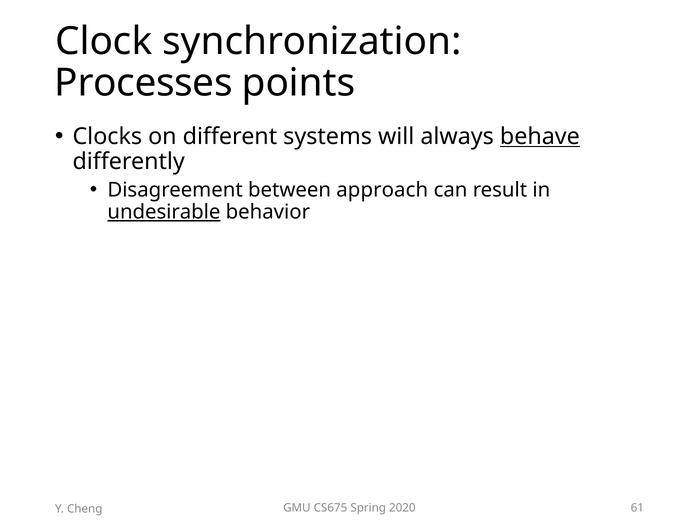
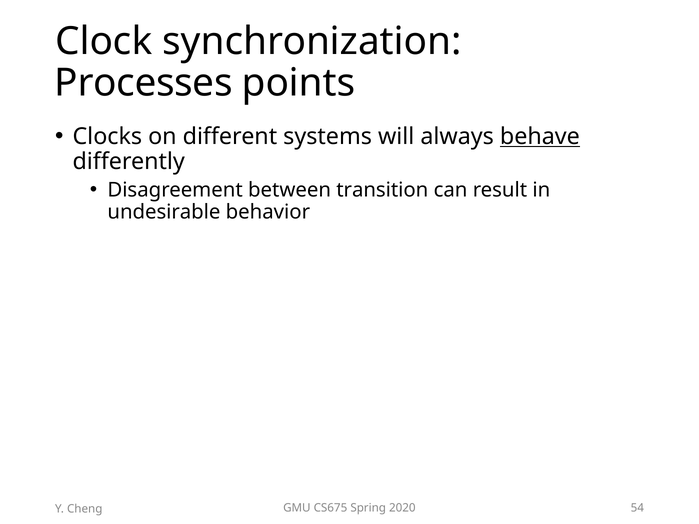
approach: approach -> transition (382, 190)
undesirable underline: present -> none (164, 212)
61: 61 -> 54 (637, 508)
